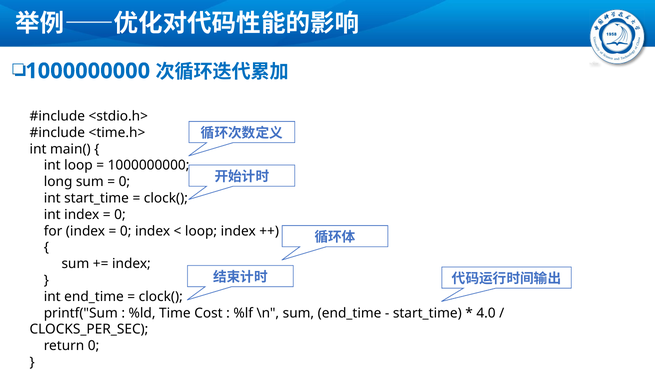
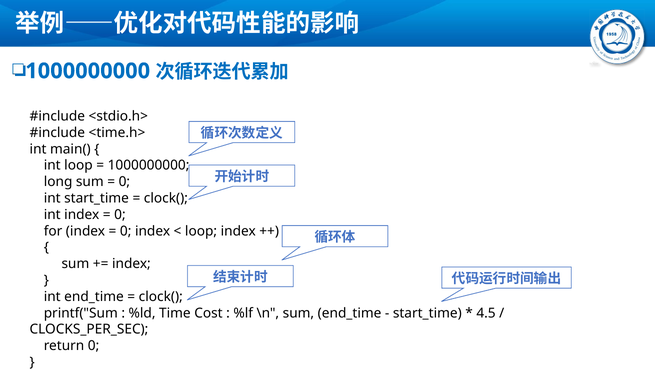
4.0: 4.0 -> 4.5 (486, 313)
